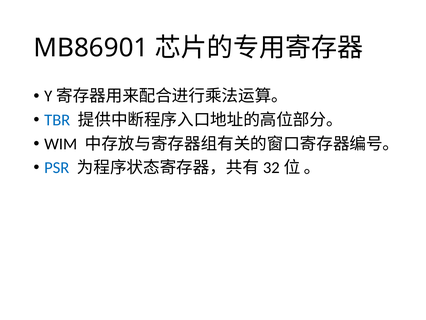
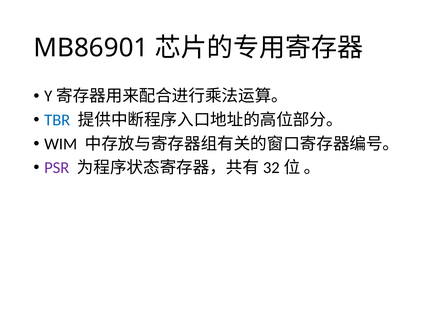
PSR colour: blue -> purple (57, 167)
